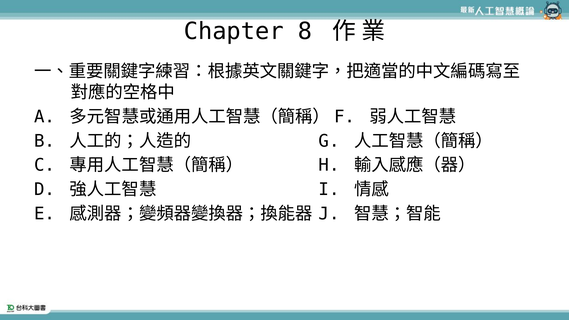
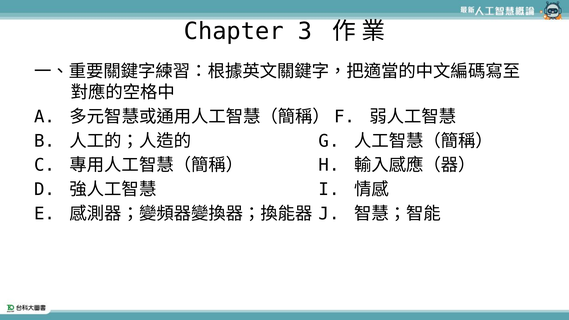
8: 8 -> 3 (305, 32)
